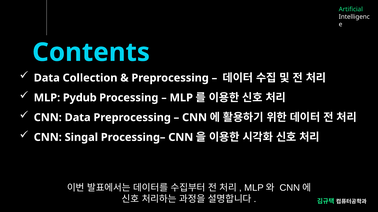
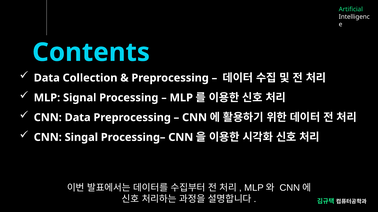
Pydub: Pydub -> Signal (80, 98)
